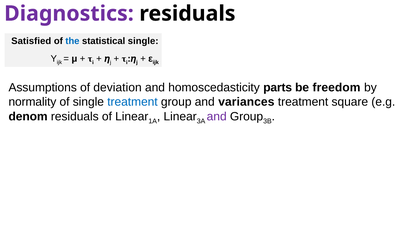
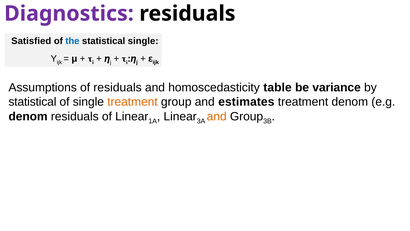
of deviation: deviation -> residuals (118, 88)
parts: parts -> table (278, 88)
freedom: freedom -> variance (337, 88)
normality: normality -> statistical (32, 102)
treatment colour: blue -> orange (132, 102)
variances: variances -> estimates (246, 102)
treatment square: square -> denom (350, 102)
and colour: purple -> orange (217, 116)
